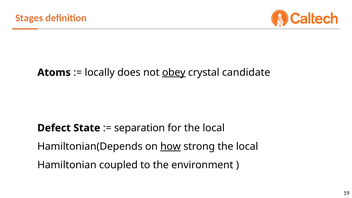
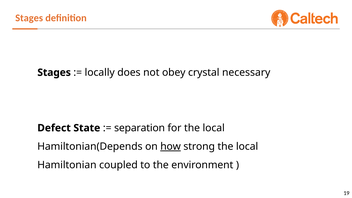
Atoms: Atoms -> Stages (54, 73)
obey underline: present -> none (174, 73)
candidate: candidate -> necessary (246, 73)
